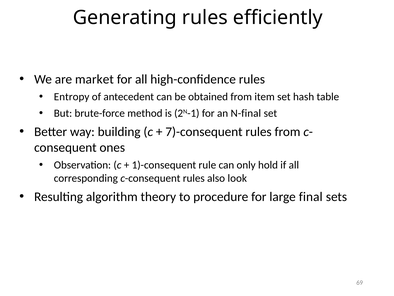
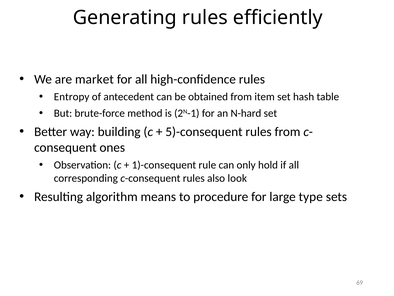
N-final: N-final -> N-hard (246, 113)
7)-consequent: 7)-consequent -> 5)-consequent (204, 132)
theory: theory -> means (158, 196)
final: final -> type (311, 196)
